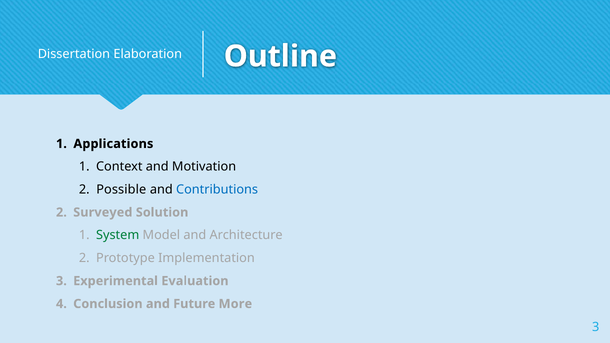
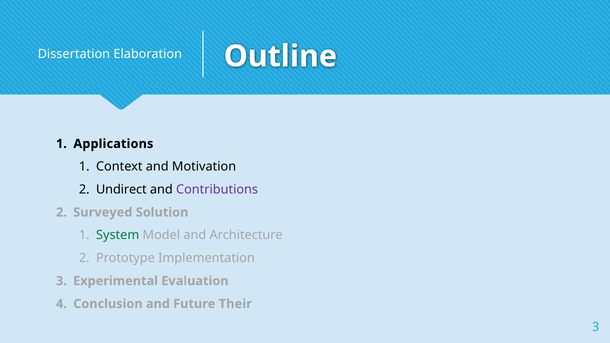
Possible: Possible -> Undirect (121, 190)
Contributions colour: blue -> purple (217, 190)
More: More -> Their (235, 304)
